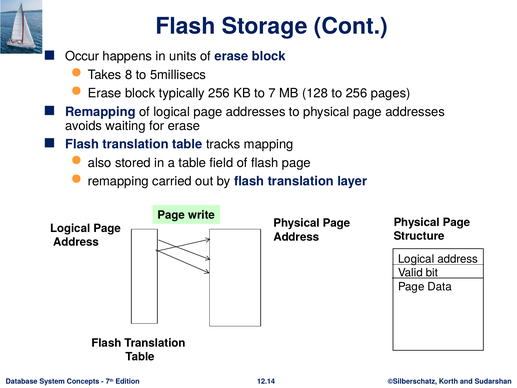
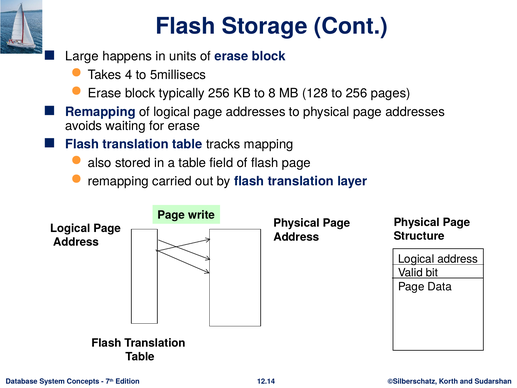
Occur: Occur -> Large (82, 56)
8: 8 -> 4 (129, 75)
7: 7 -> 8 (272, 93)
